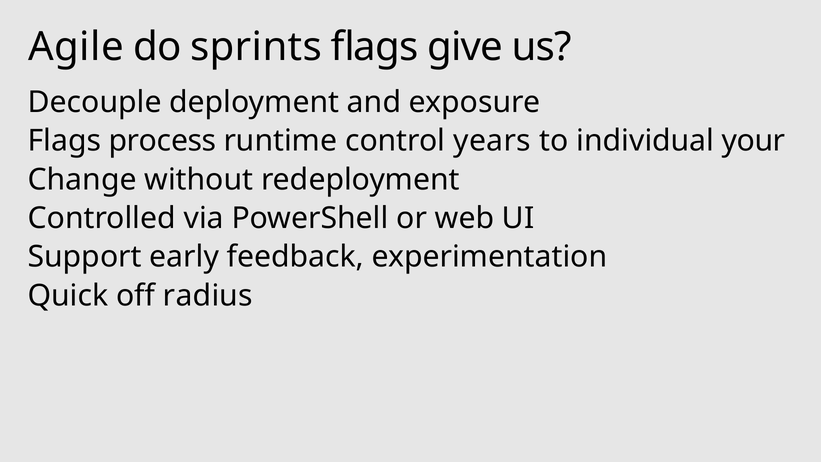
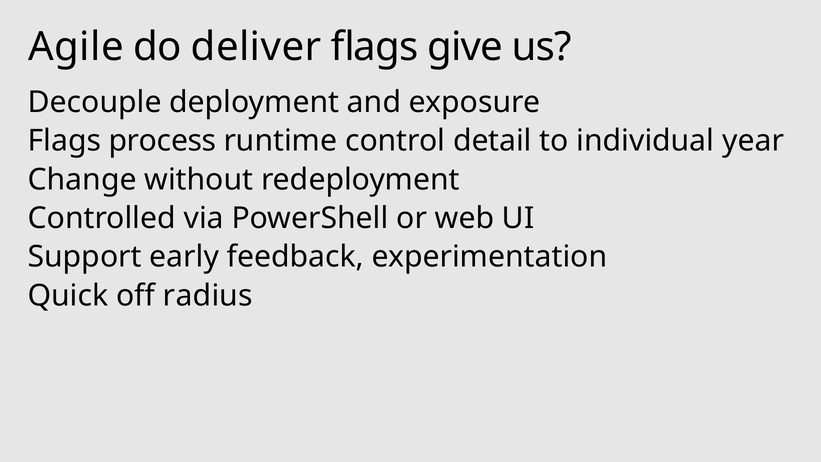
sprints: sprints -> deliver (256, 47)
years: years -> detail (492, 141)
your: your -> year (753, 141)
